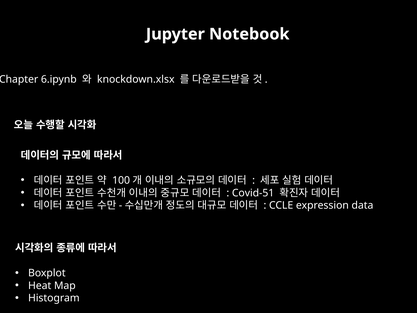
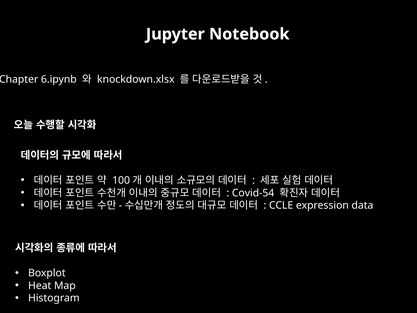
Covid-51: Covid-51 -> Covid-54 (253, 193)
